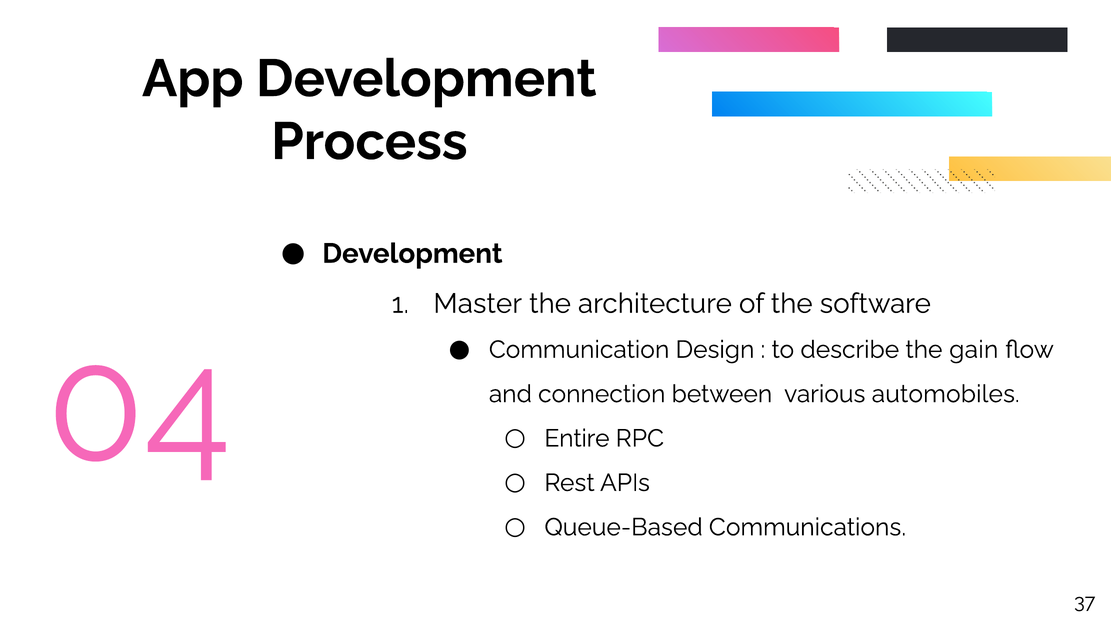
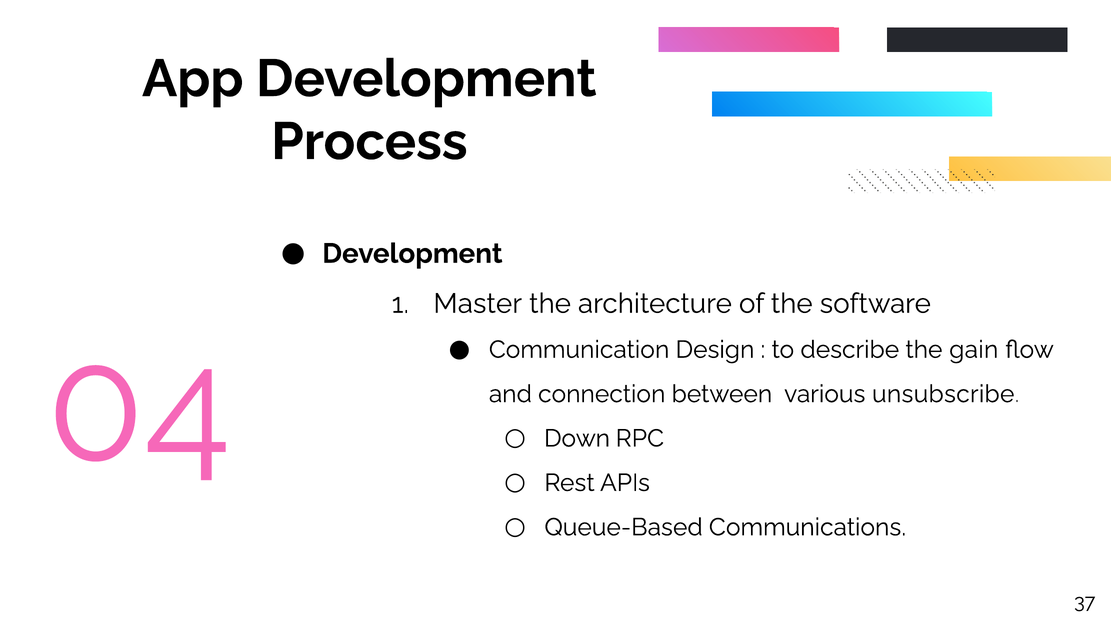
automobiles: automobiles -> unsubscribe (946, 394)
Entire: Entire -> Down (577, 438)
